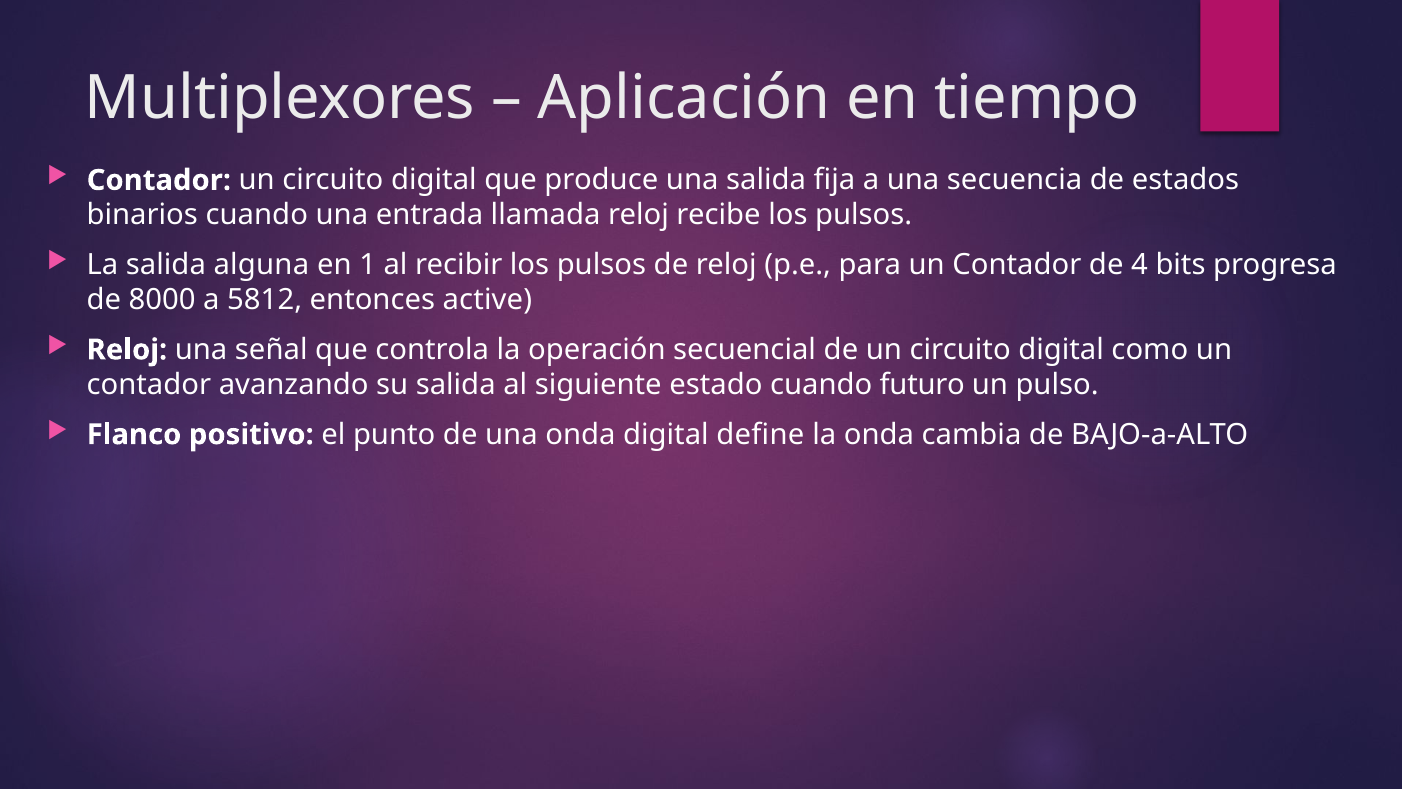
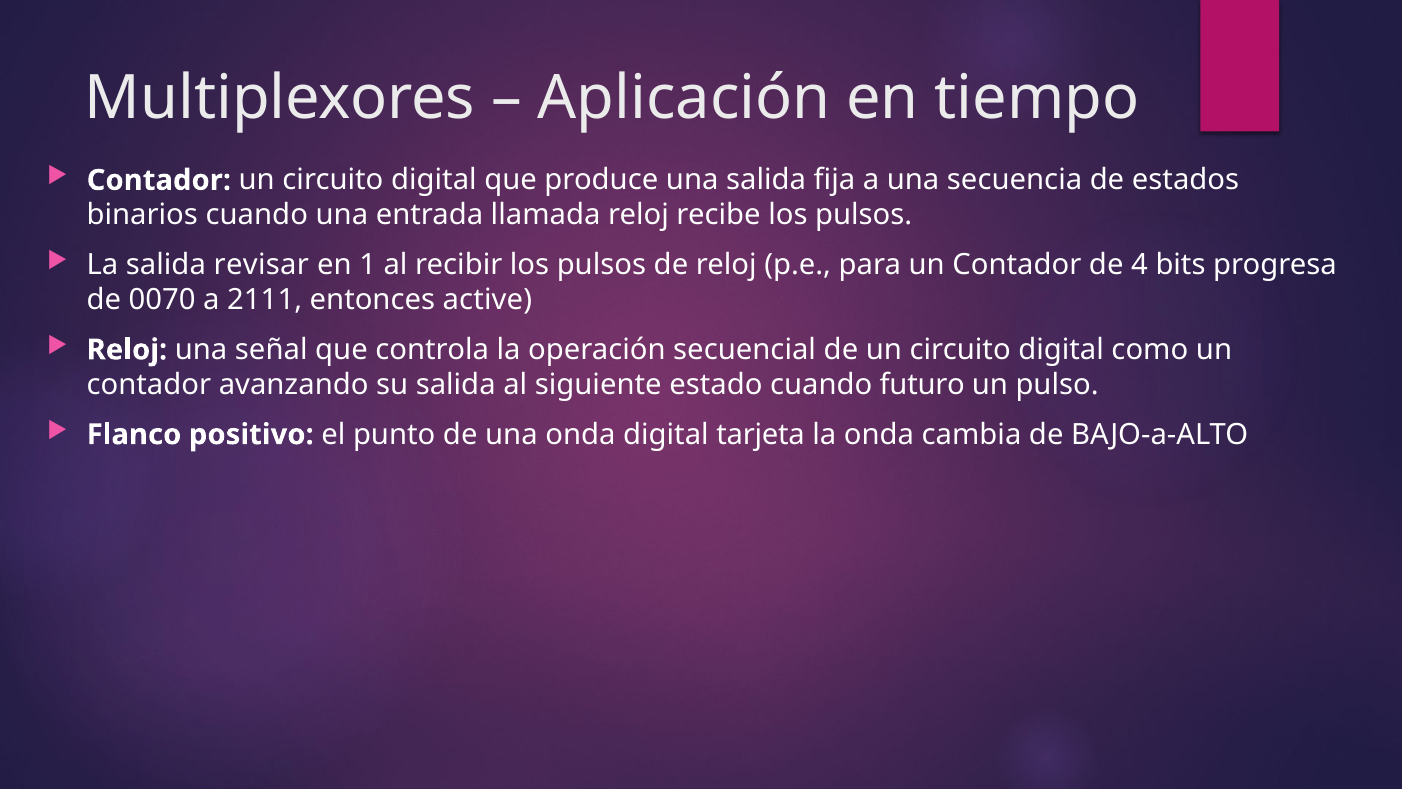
alguna: alguna -> revisar (261, 265)
8000: 8000 -> 0070 (162, 300)
5812: 5812 -> 2111 (265, 300)
define: define -> tarjeta (761, 434)
